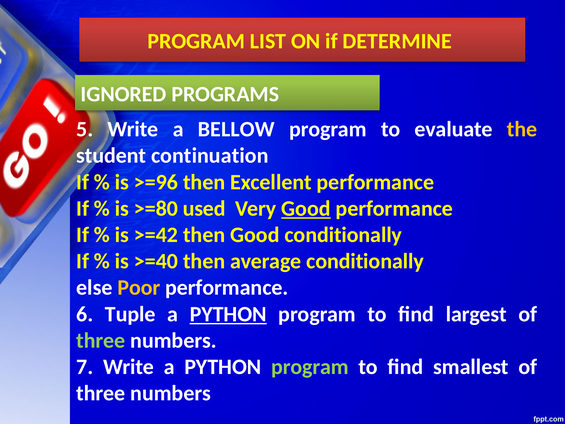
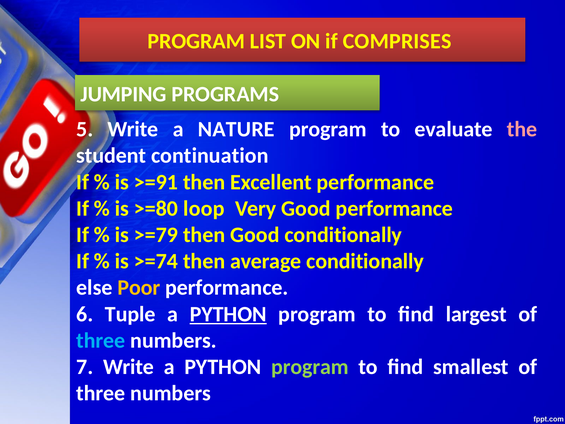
DETERMINE: DETERMINE -> COMPRISES (397, 41)
IGNORED: IGNORED -> JUMPING (124, 94)
BELLOW: BELLOW -> NATURE (236, 129)
the colour: yellow -> pink (522, 129)
>=96: >=96 -> >=91 (156, 182)
used: used -> loop (204, 208)
Good underline: present -> none (306, 208)
>=42: >=42 -> >=79 (156, 235)
>=40: >=40 -> >=74 (156, 261)
three colour: light green -> light blue (101, 340)
